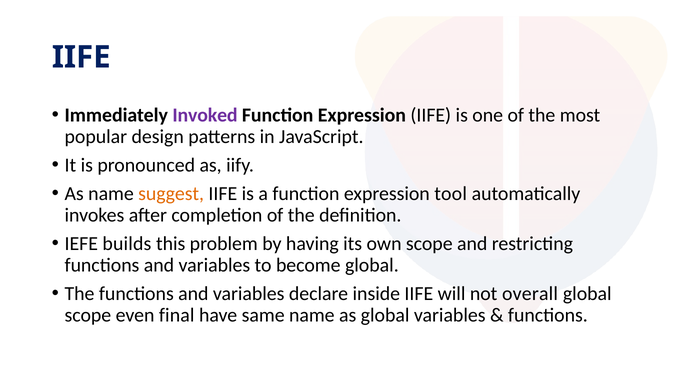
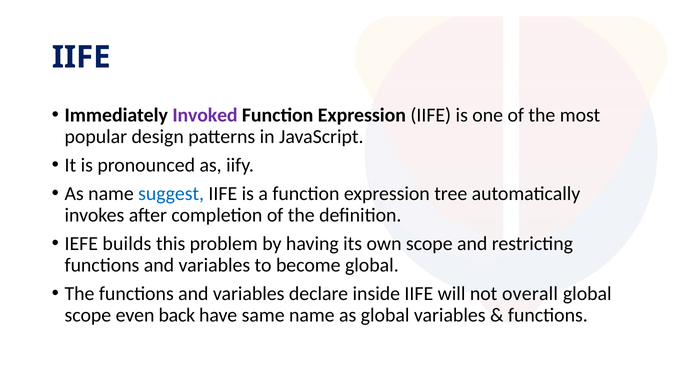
suggest colour: orange -> blue (171, 193)
tool: tool -> tree (451, 193)
final: final -> back (177, 315)
